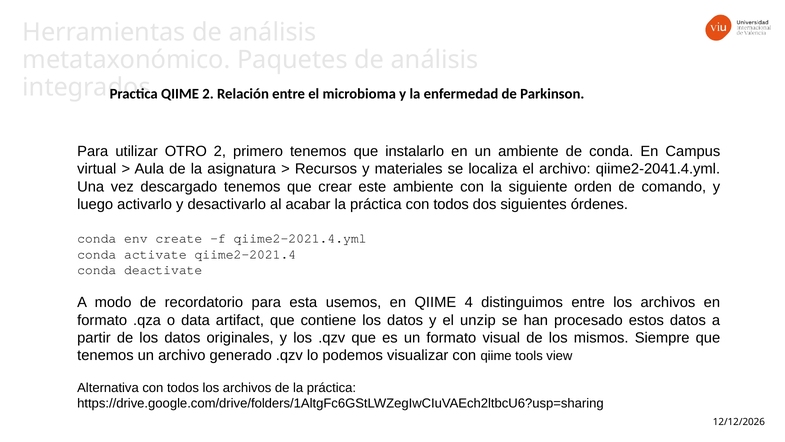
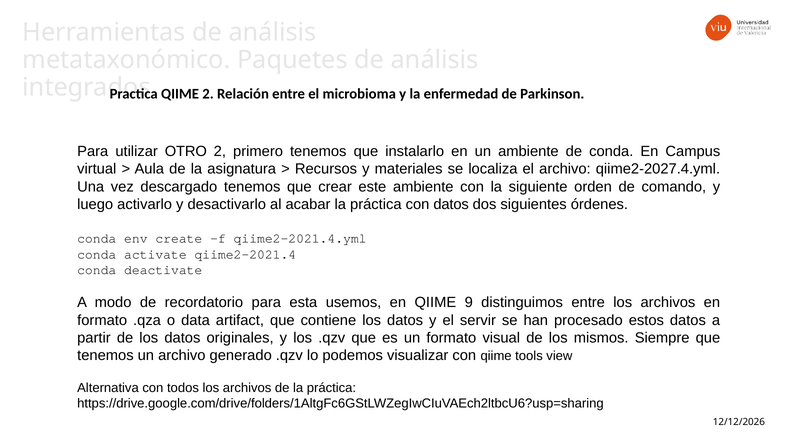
qiime2-2041.4.yml: qiime2-2041.4.yml -> qiime2-2027.4.yml (658, 169)
práctica con todos: todos -> datos (451, 204)
4: 4 -> 9 (469, 302)
unzip: unzip -> servir (478, 320)
